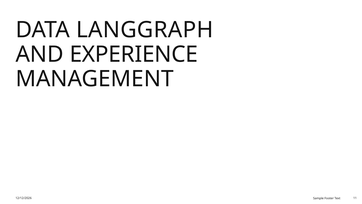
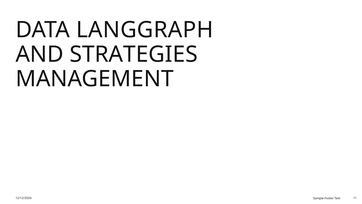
EXPERIENCE: EXPERIENCE -> STRATEGIES (134, 54)
